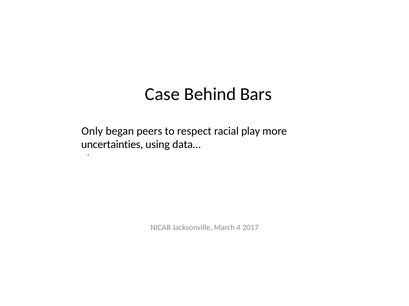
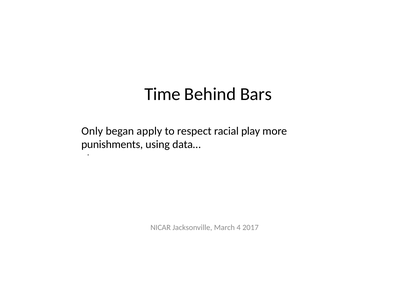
Case: Case -> Time (163, 94)
peers: peers -> apply (149, 131)
uncertainties: uncertainties -> punishments (112, 145)
